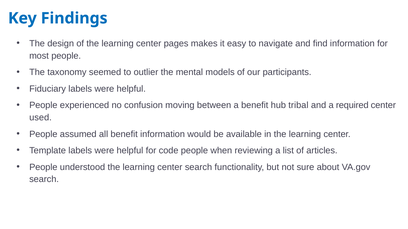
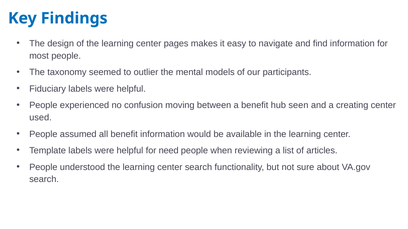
tribal: tribal -> seen (298, 105)
required: required -> creating (352, 105)
code: code -> need (169, 151)
